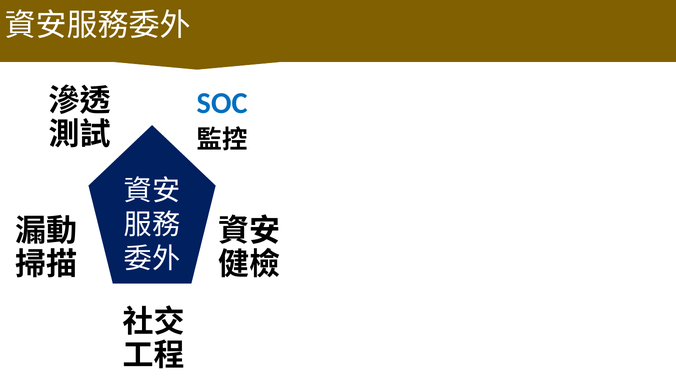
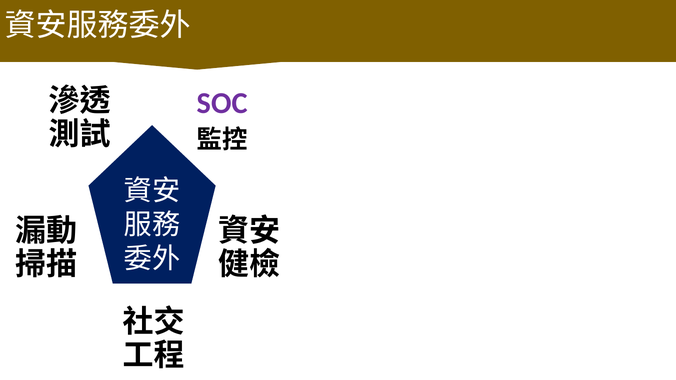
SOC colour: blue -> purple (222, 103)
